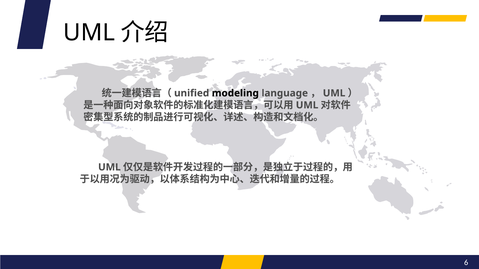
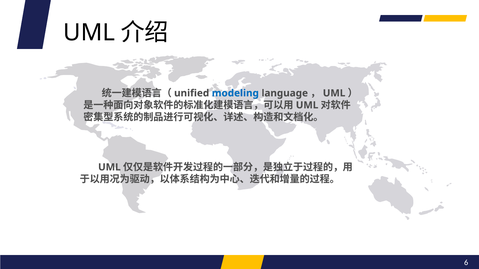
modeling colour: black -> blue (235, 93)
